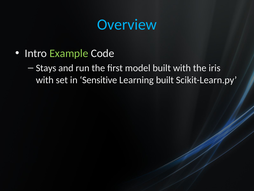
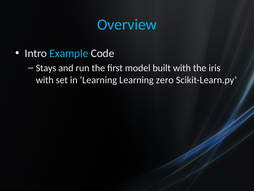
Example colour: light green -> light blue (69, 53)
in Sensitive: Sensitive -> Learning (98, 80)
Learning built: built -> zero (165, 80)
